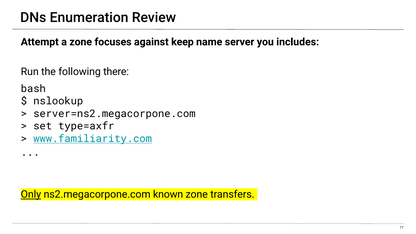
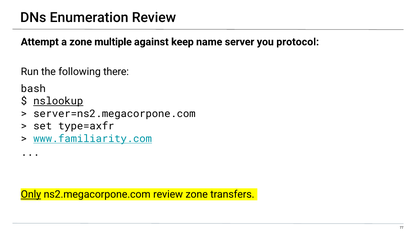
focuses: focuses -> multiple (113, 42)
includes: includes -> protocol (298, 42)
nslookup underline: none -> present (58, 101)
ns2.megacorpone.com known: known -> review (168, 194)
